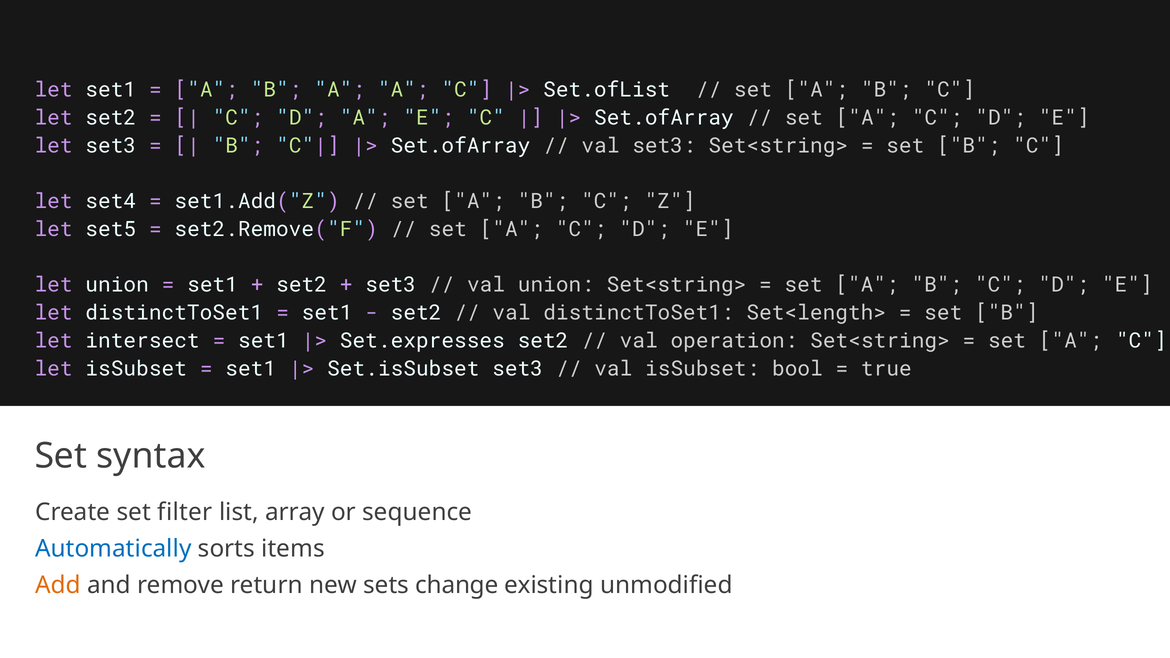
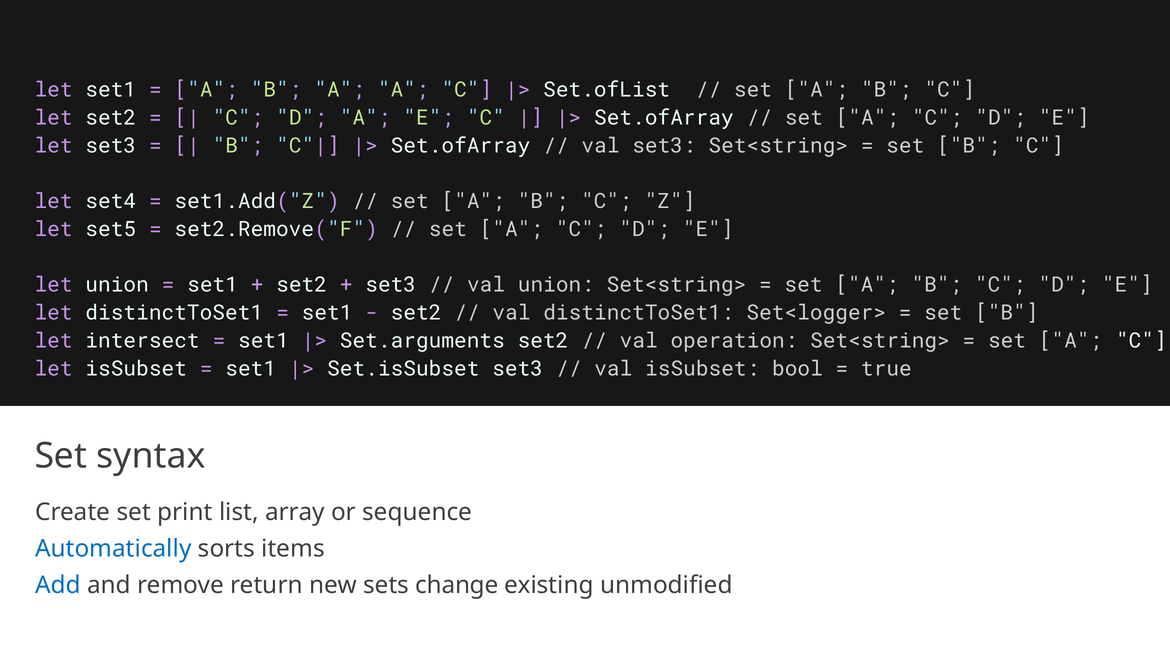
Set<length>: Set<length> -> Set<logger> (816, 313)
Set.expresses: Set.expresses -> Set.arguments (422, 341)
filter: filter -> print (185, 512)
Add colour: orange -> blue (58, 585)
